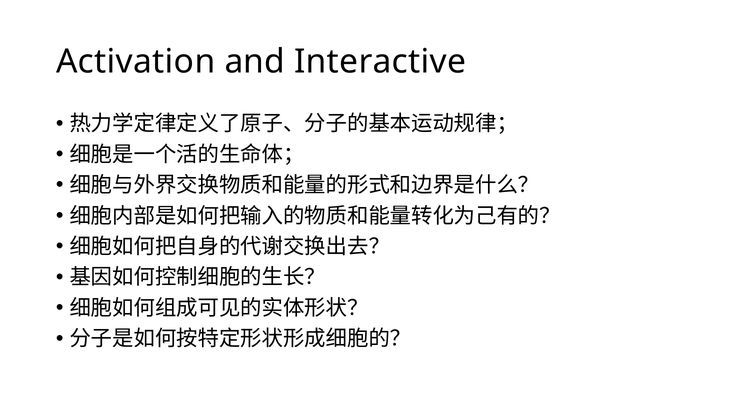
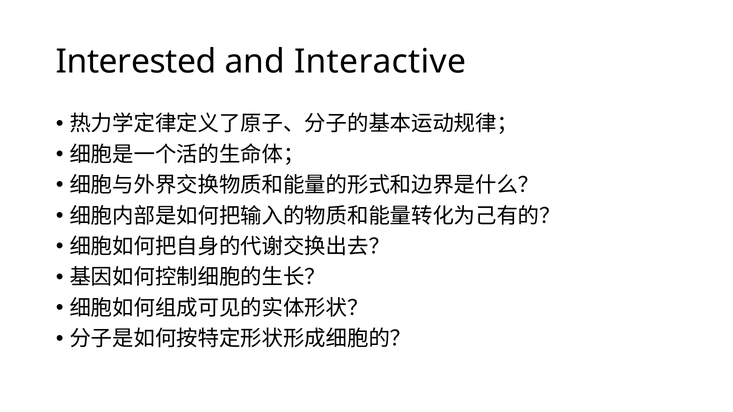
Activation: Activation -> Interested (136, 62)
